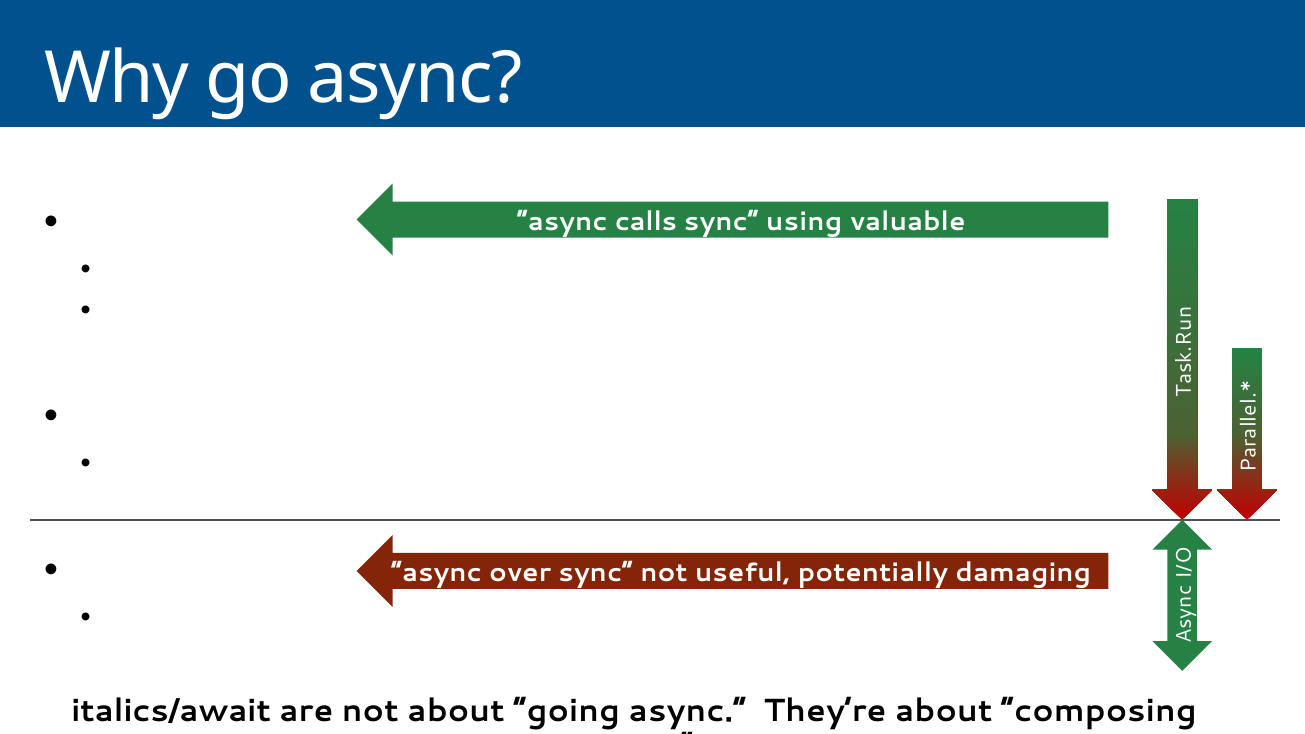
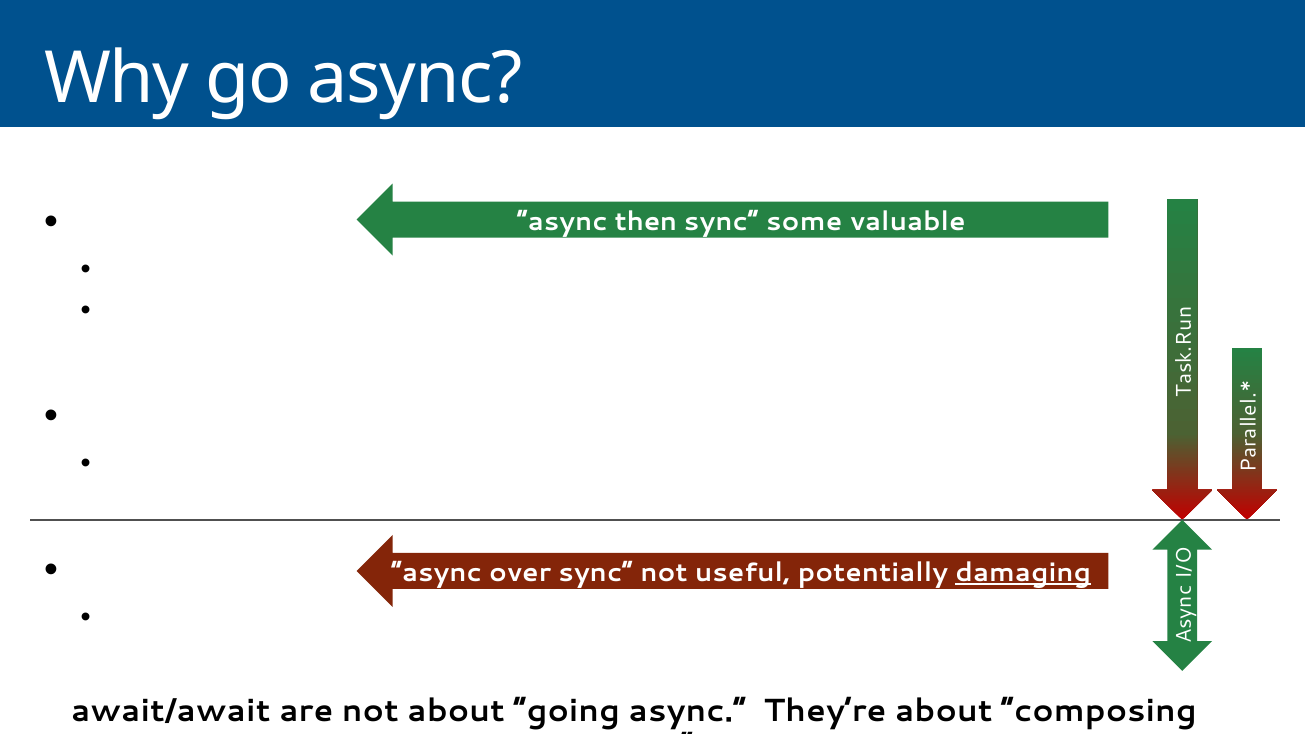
calls: calls -> then (646, 221)
sync using: using -> some (804, 221)
damaging underline: none -> present (1023, 573)
italics/await: italics/await -> await/await (171, 711)
